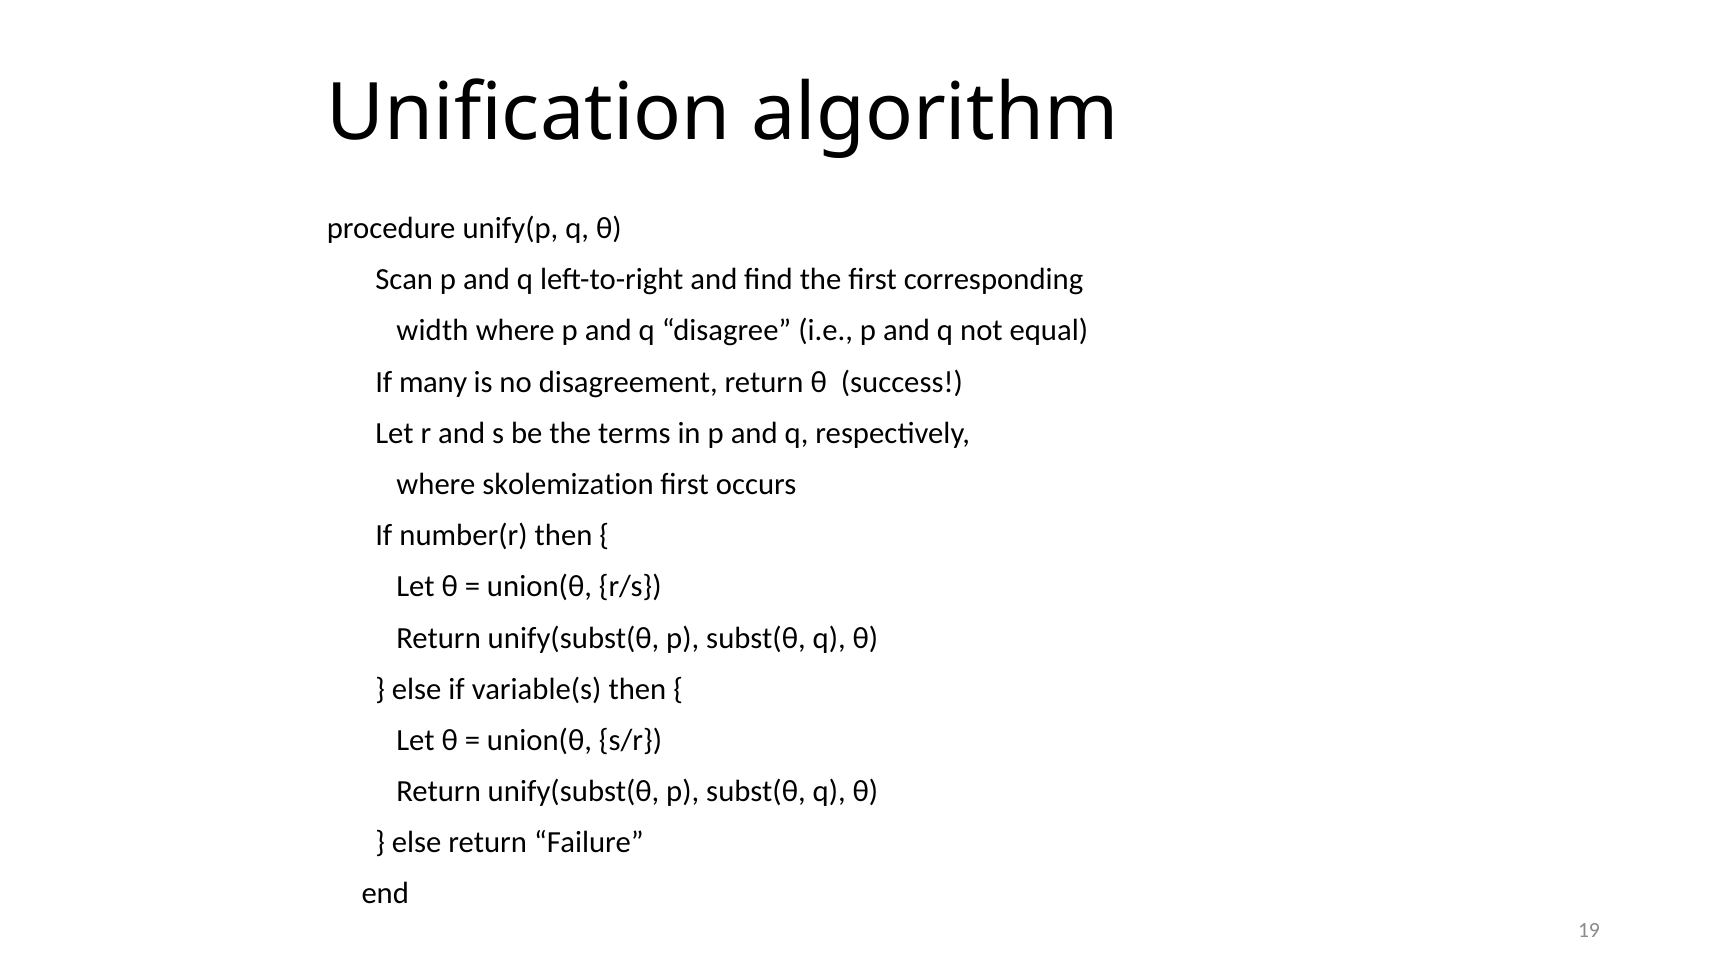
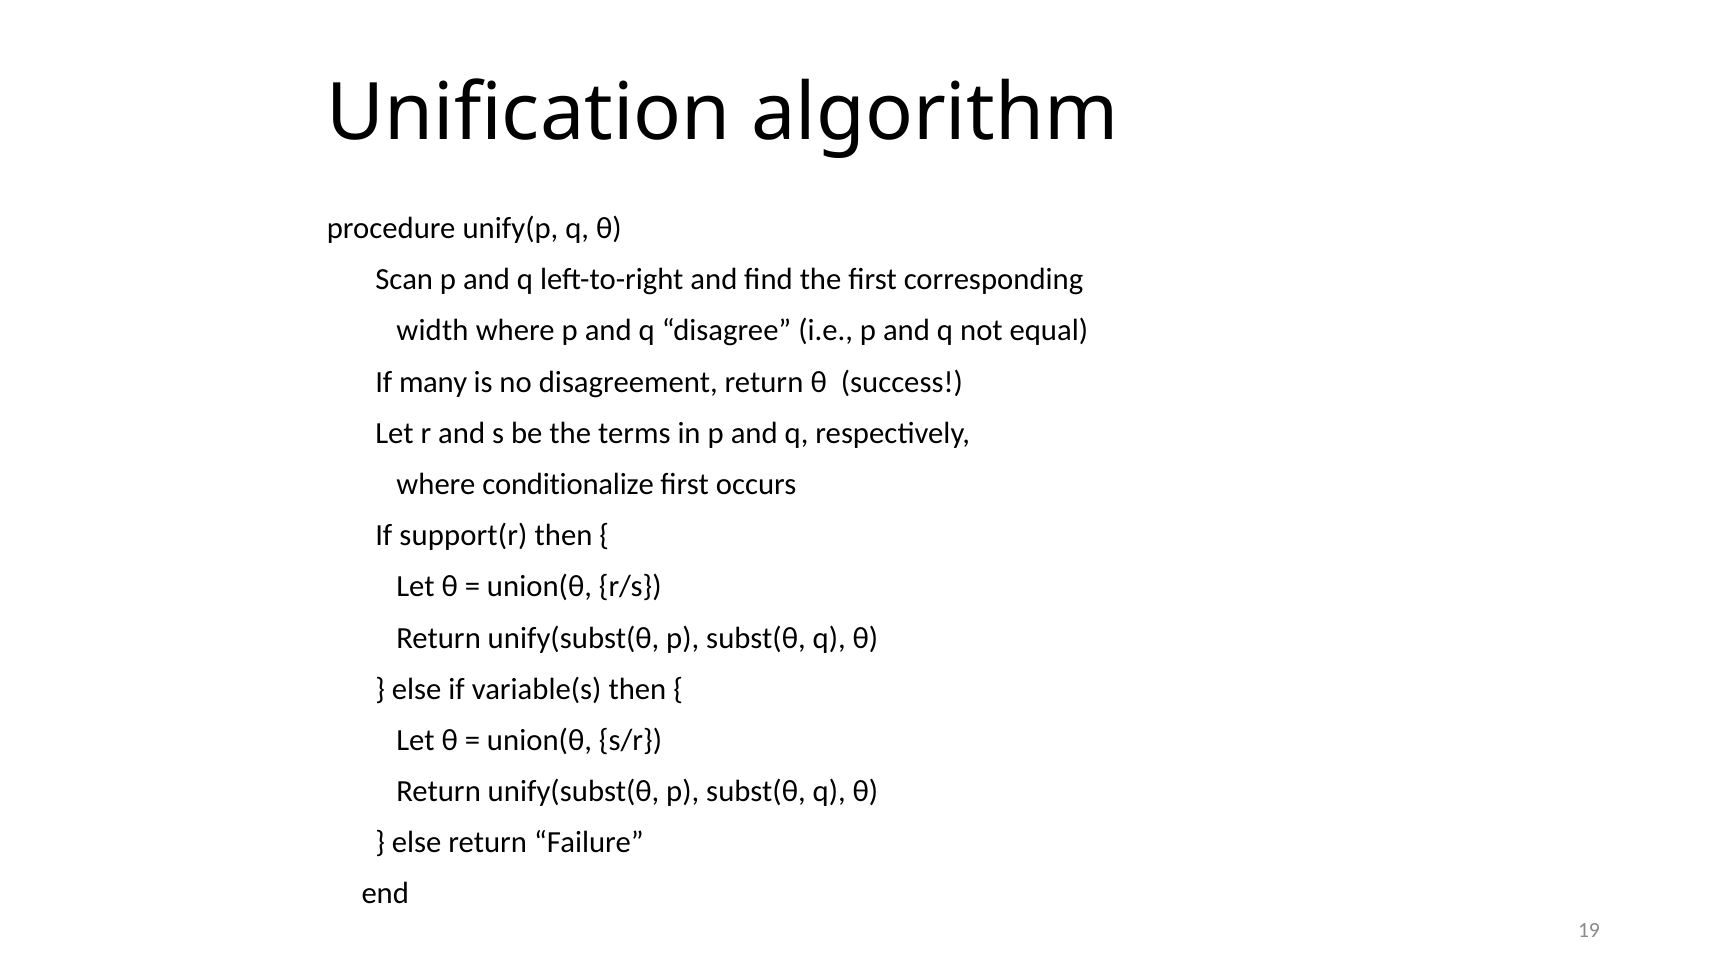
skolemization: skolemization -> conditionalize (568, 485)
number(r: number(r -> support(r (463, 536)
